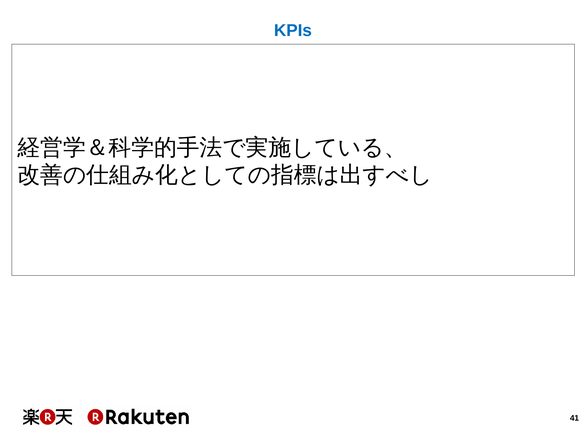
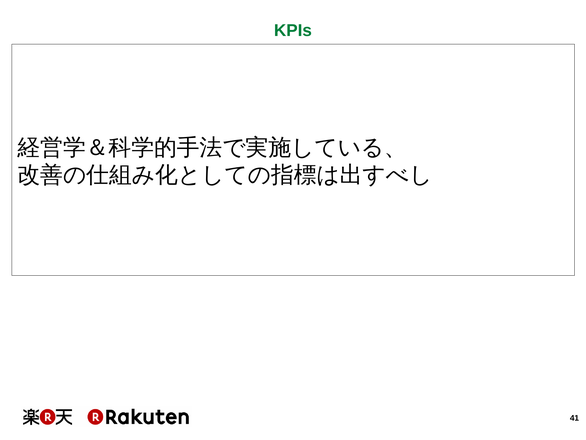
KPIs colour: blue -> green (293, 30)
